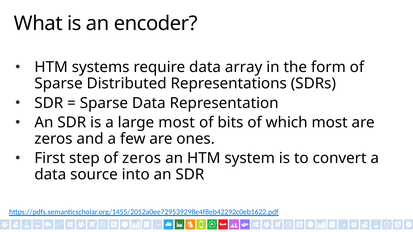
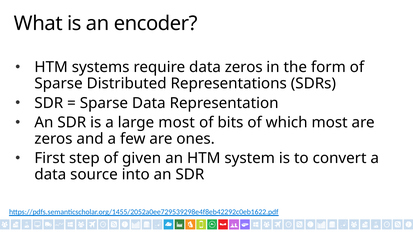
data array: array -> zeros (244, 67)
of zeros: zeros -> given (142, 158)
